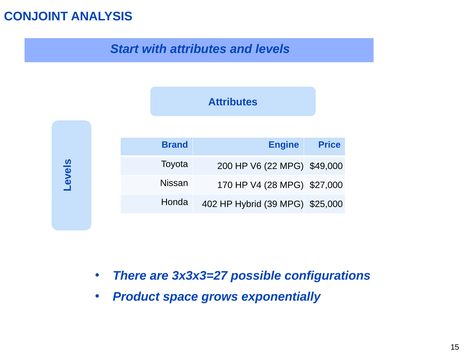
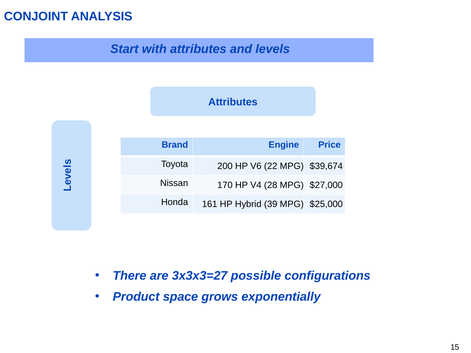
$49,000: $49,000 -> $39,674 (326, 166)
402: 402 -> 161 (210, 204)
